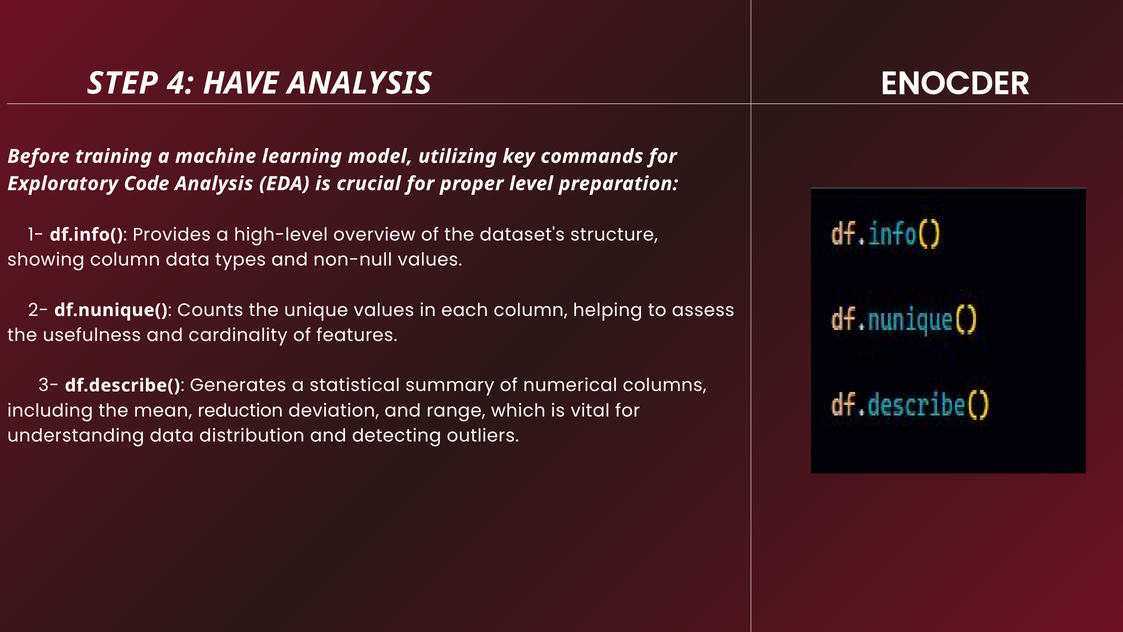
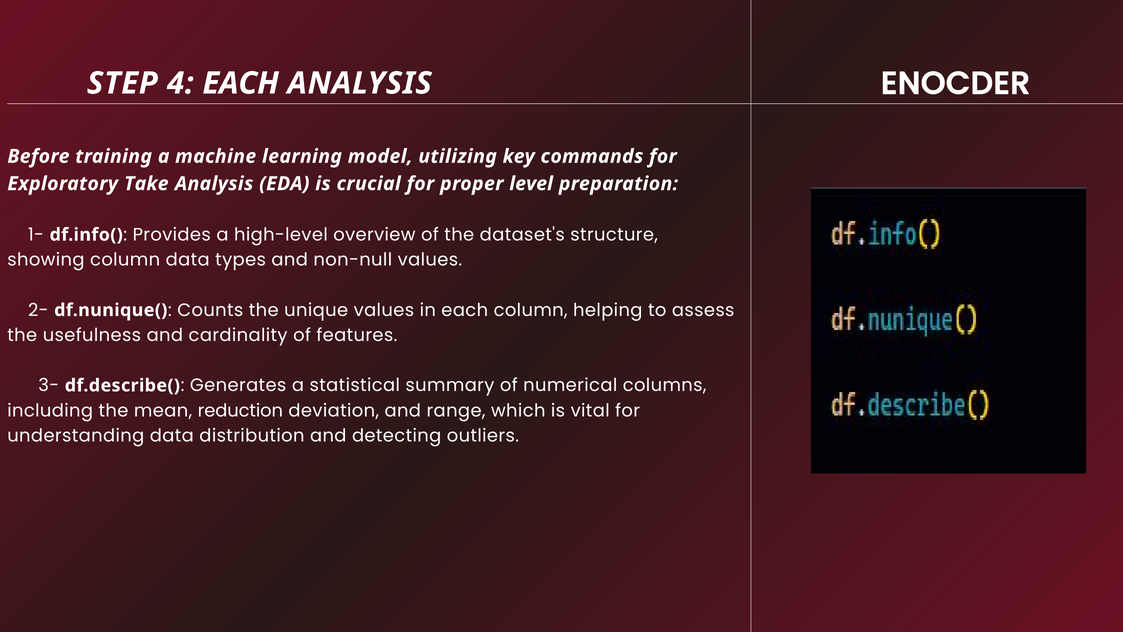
4 HAVE: HAVE -> EACH (241, 83)
Code: Code -> Take (146, 184)
